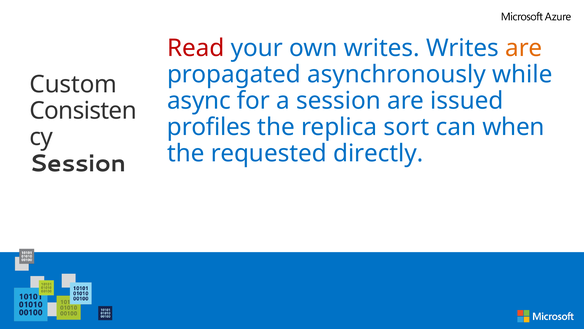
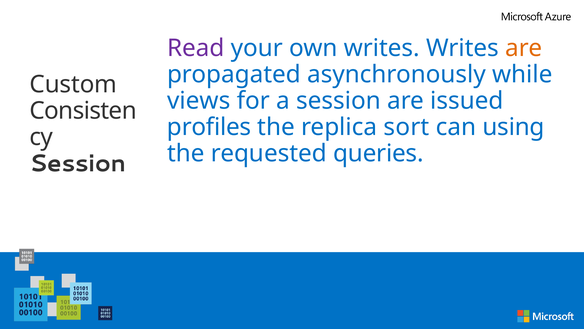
Read colour: red -> purple (196, 48)
async: async -> views (199, 101)
when: when -> using (513, 127)
directly: directly -> queries (378, 153)
